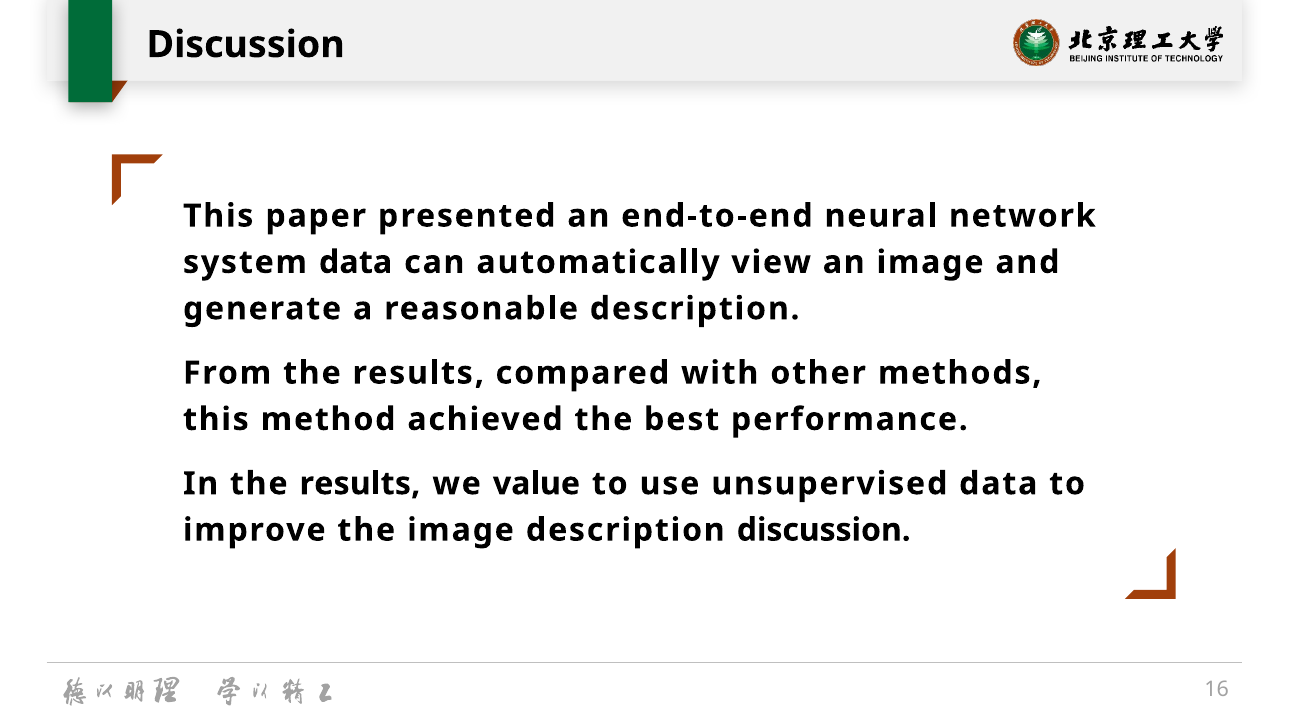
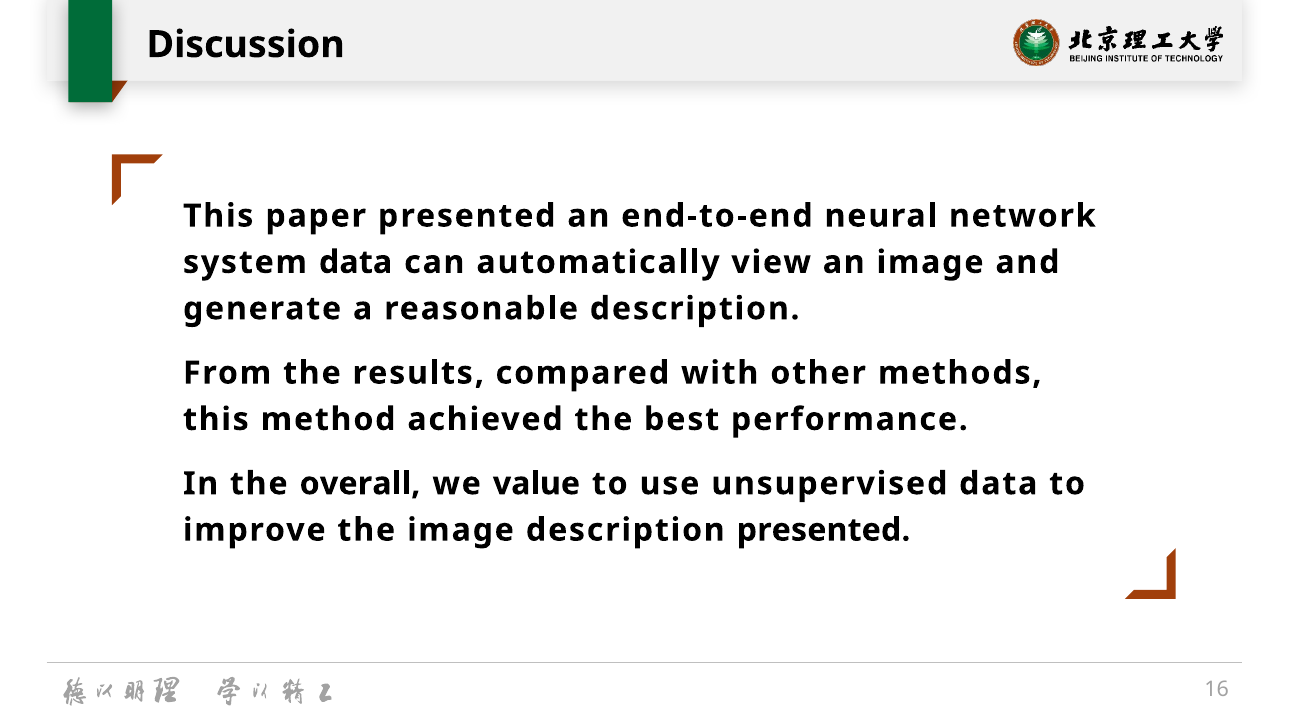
In the results: results -> overall (360, 484)
description discussion: discussion -> presented (824, 530)
